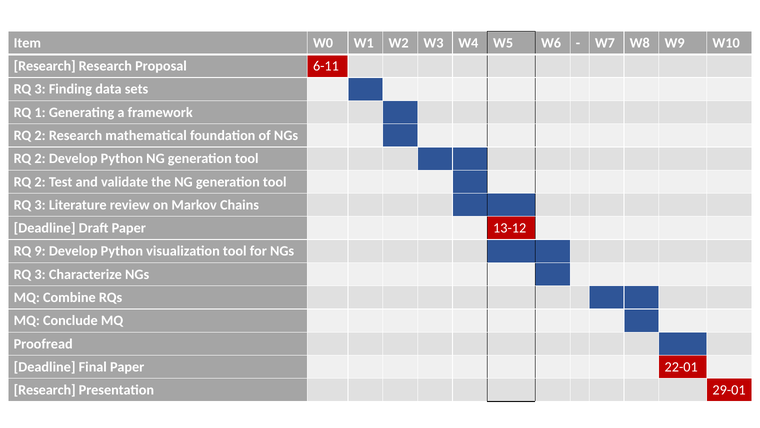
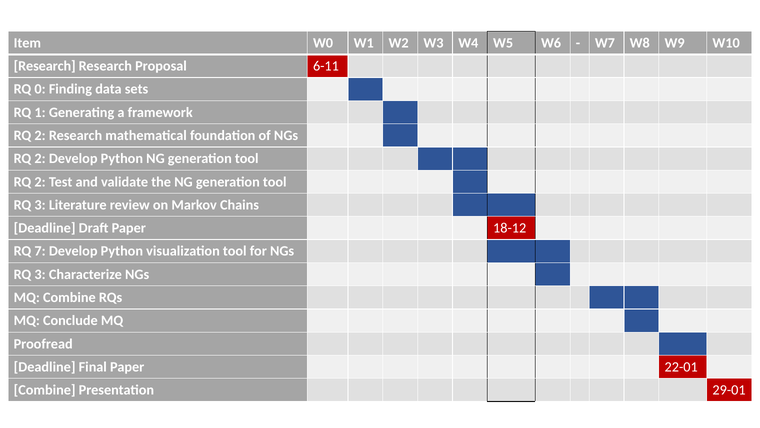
3: 3 -> 0 (40, 89)
13-12: 13-12 -> 18-12 (510, 228)
9: 9 -> 7 (40, 251)
Research: Research -> Combine (45, 390)
